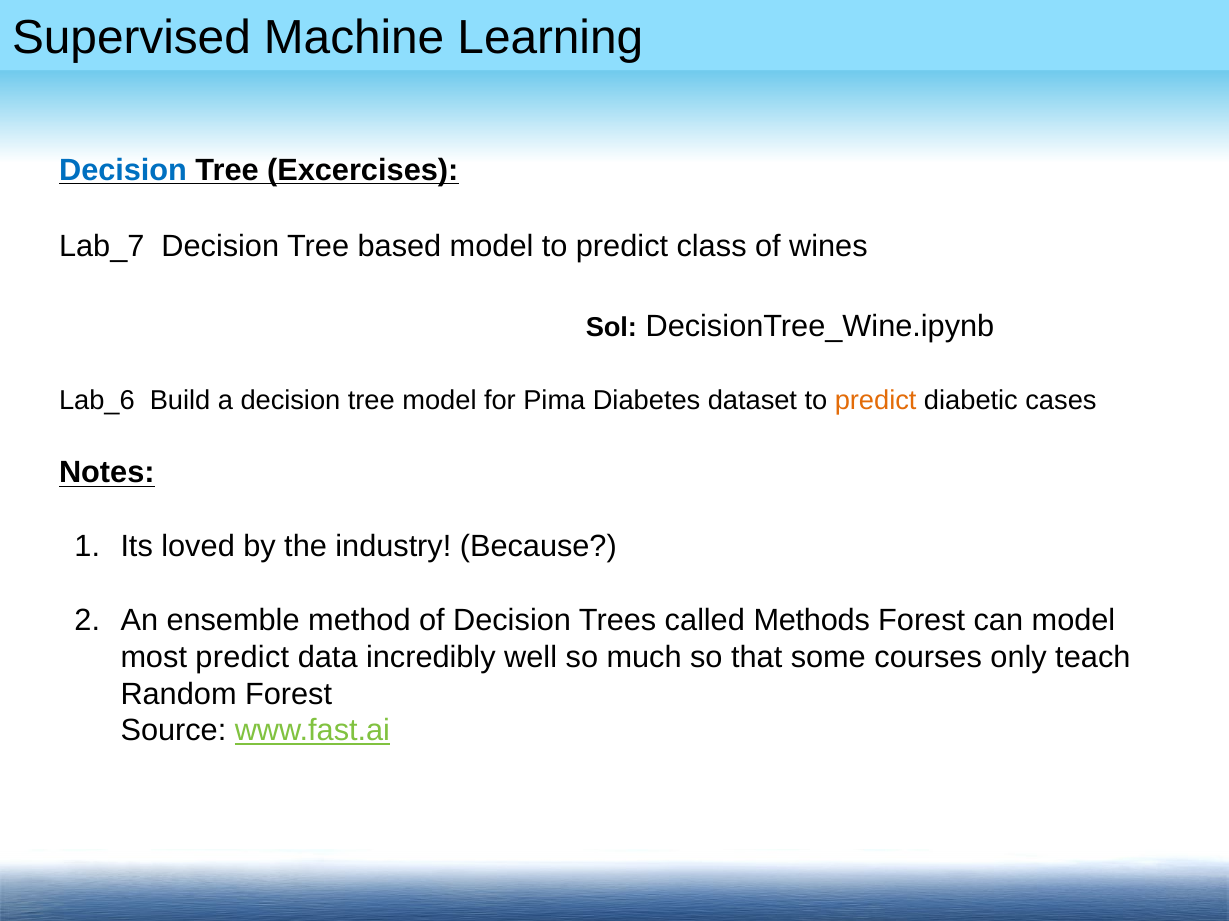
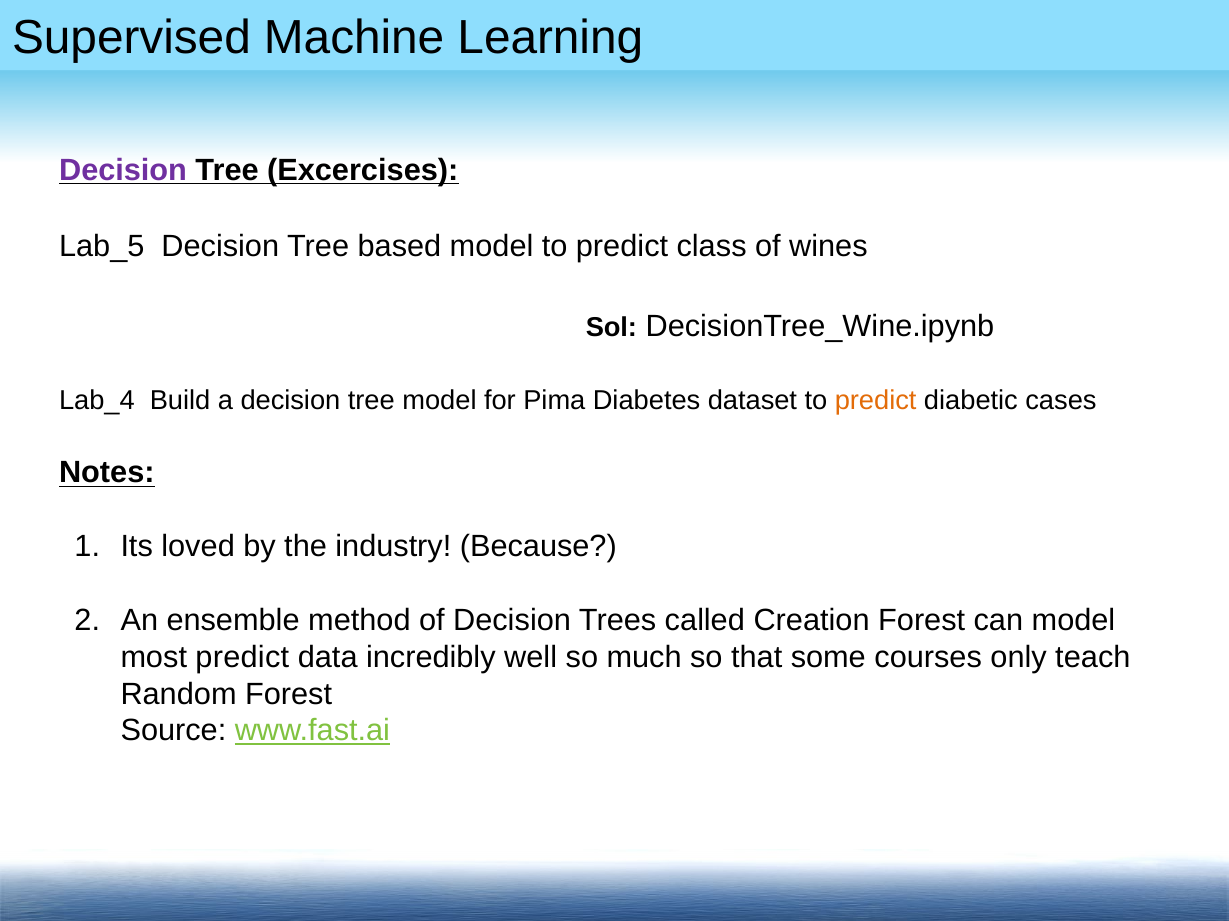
Decision colour: blue -> purple (123, 170)
Lab_7: Lab_7 -> Lab_5 (102, 247)
Lab_6: Lab_6 -> Lab_4 (97, 401)
Methods: Methods -> Creation (812, 621)
